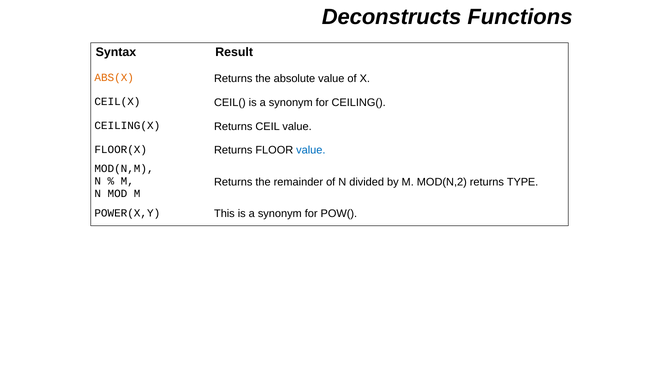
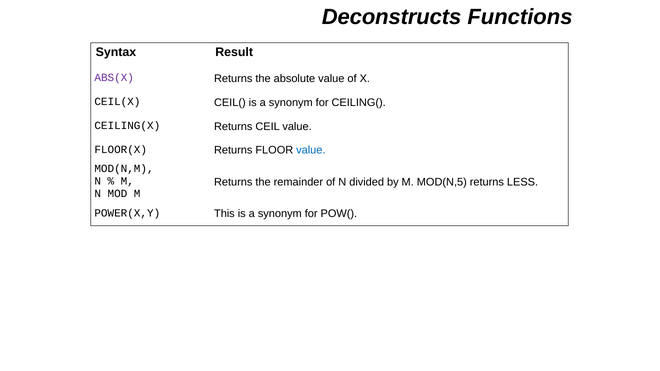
ABS(X colour: orange -> purple (114, 78)
MOD(N,2: MOD(N,2 -> MOD(N,5 (442, 182)
TYPE: TYPE -> LESS (523, 182)
